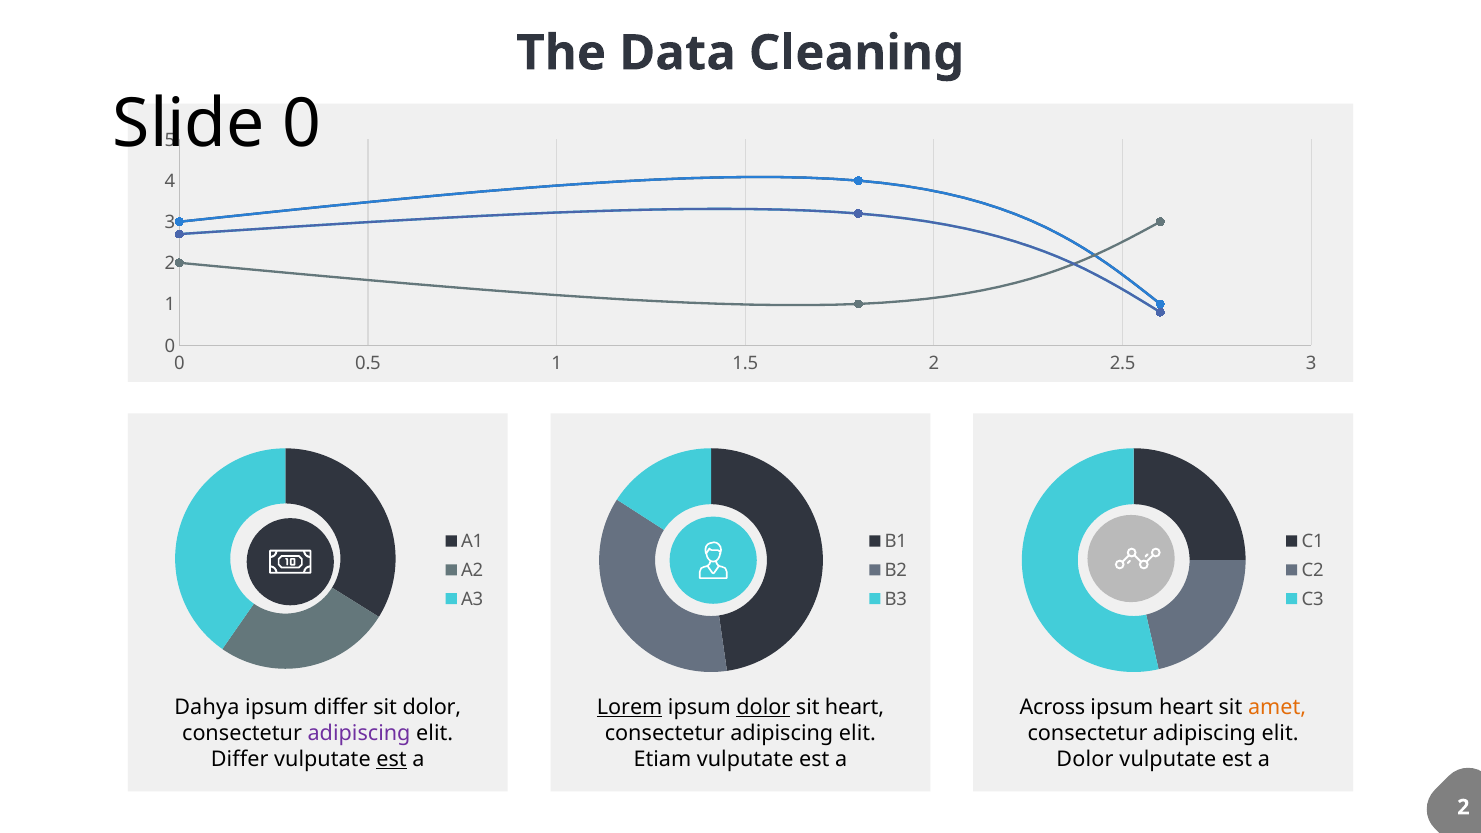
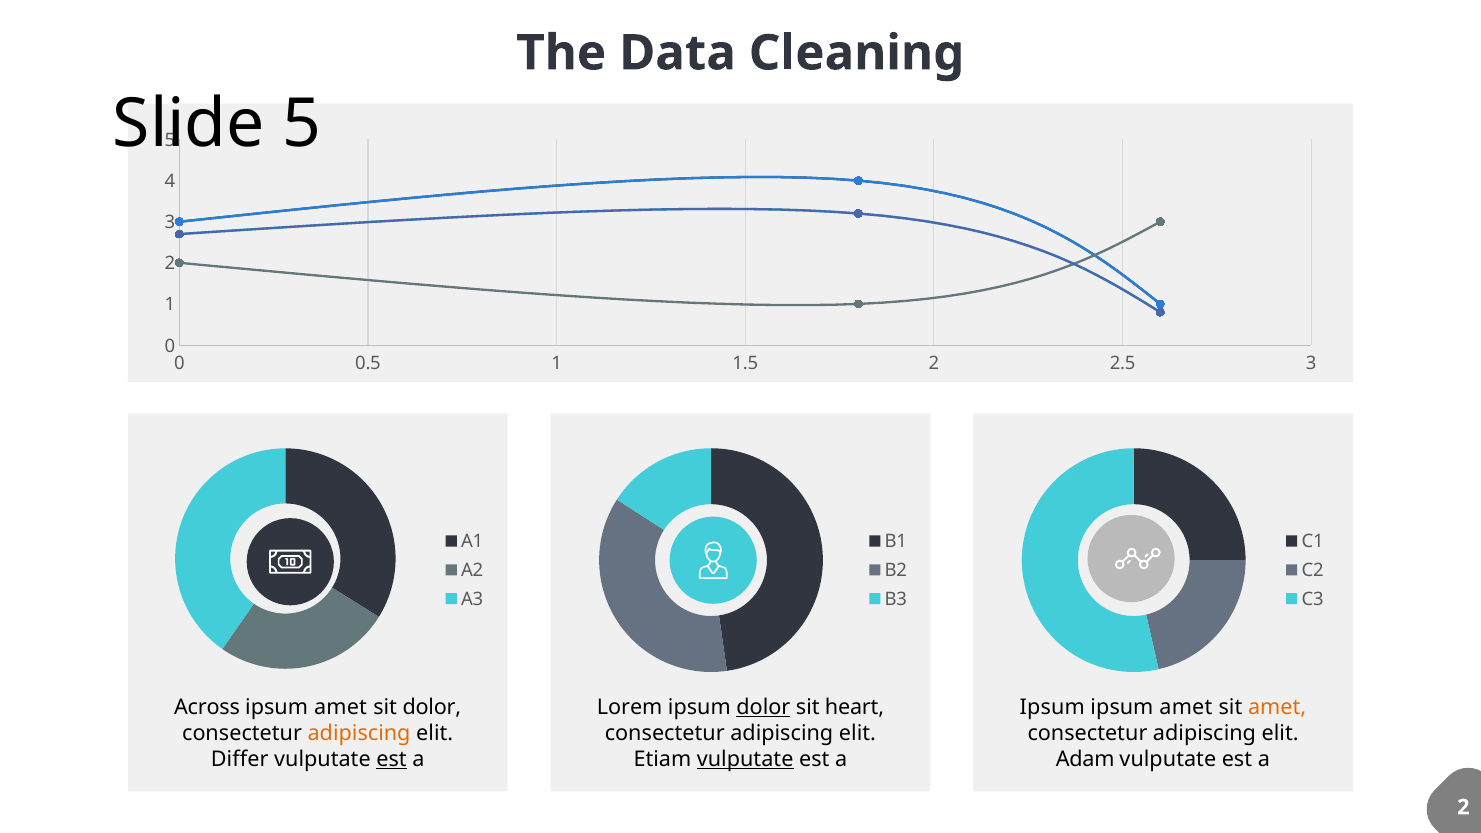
0: 0 -> 5 (302, 124)
Dahya: Dahya -> Across (207, 707)
differ: differ -> amet (341, 707)
Lorem underline: present -> none (630, 707)
Across: Across -> Ipsum (1052, 707)
heart: heart -> amet (1186, 707)
adipiscing colour: purple -> orange (359, 733)
vulputate underline: none -> present (745, 759)
Dolor: Dolor -> Adam (1085, 759)
